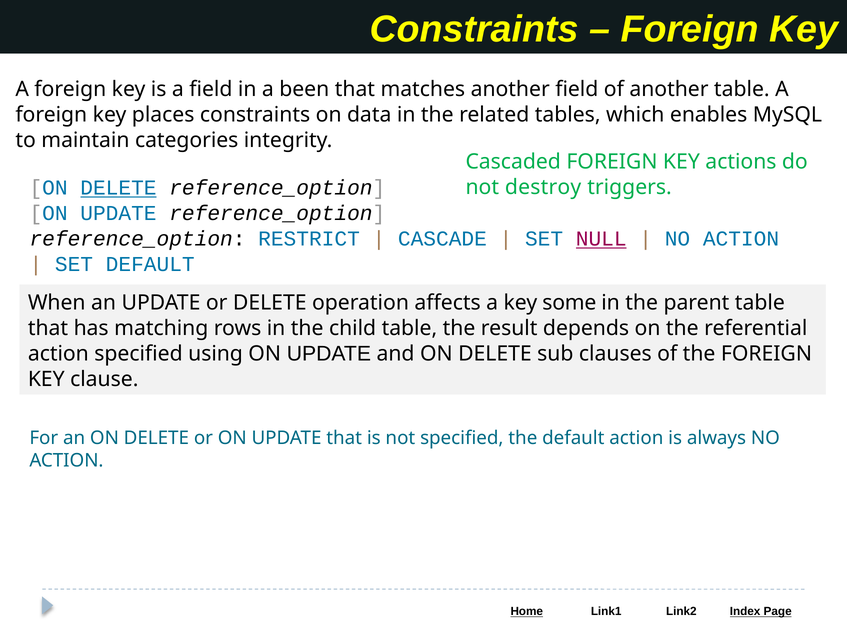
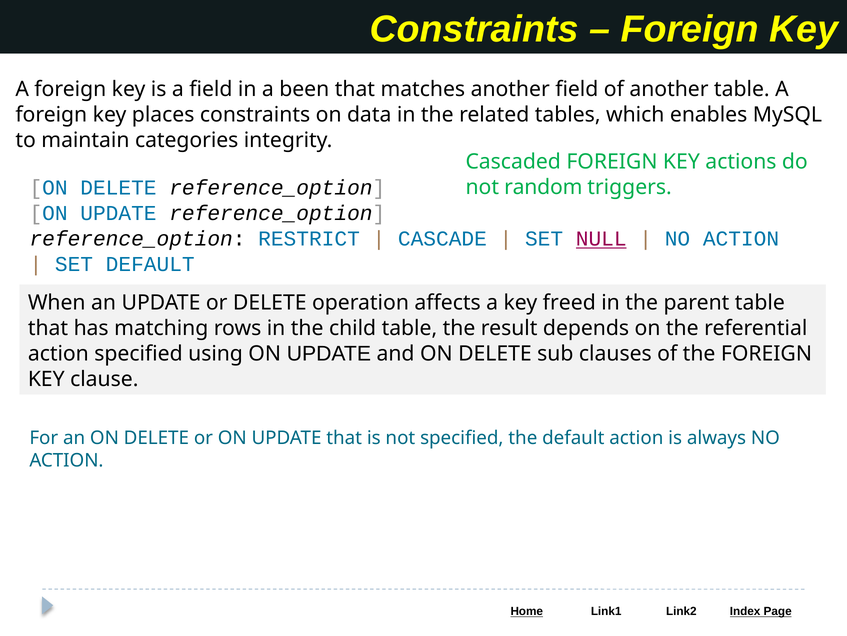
DELETE underline: present -> none (118, 188)
destroy: destroy -> random (543, 187)
some: some -> freed (569, 302)
